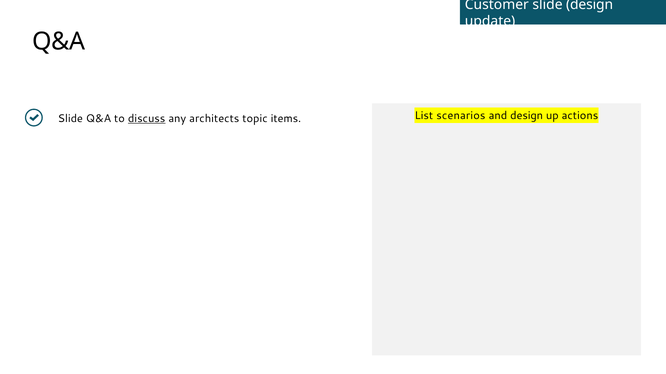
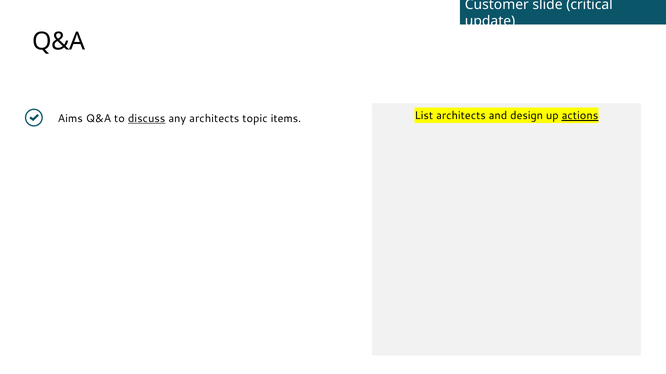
slide design: design -> critical (590, 5)
Slide: Slide -> Aims (70, 119)
List scenarios: scenarios -> architects (461, 116)
actions underline: none -> present (580, 116)
